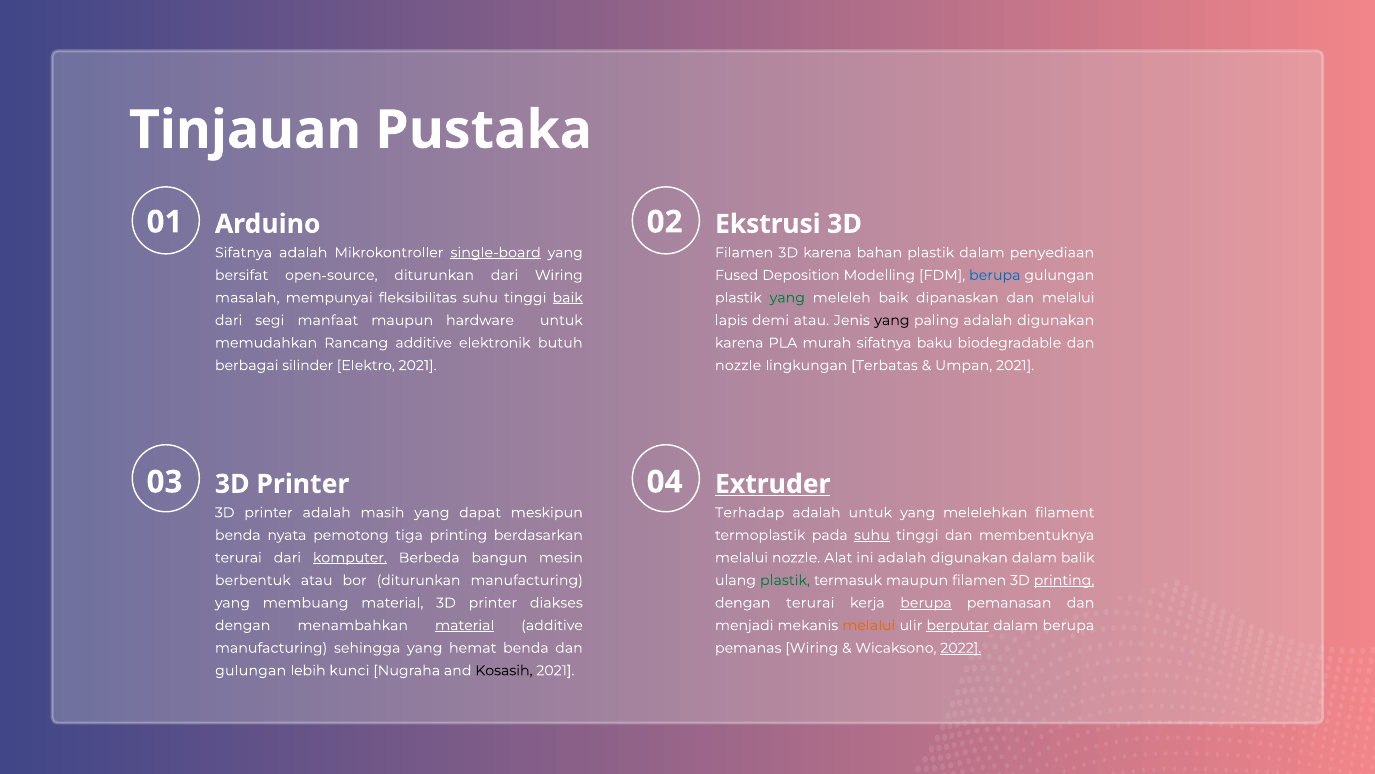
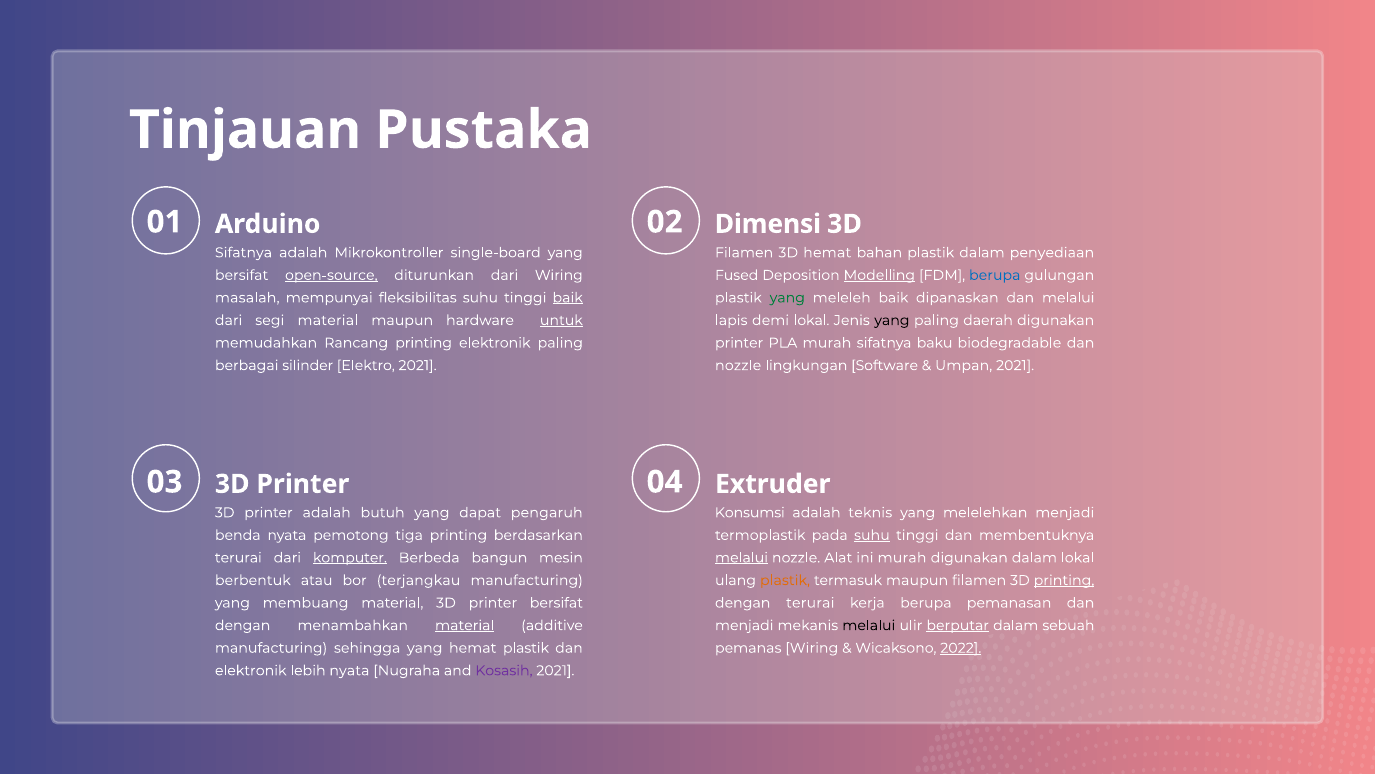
Ekstrusi: Ekstrusi -> Dimensi (768, 224)
single-board underline: present -> none (496, 252)
3D karena: karena -> hemat (827, 252)
open-source underline: none -> present (331, 275)
Modelling underline: none -> present (879, 275)
segi manfaat: manfaat -> material (328, 320)
untuk underline: none -> present (561, 320)
demi atau: atau -> lokal (812, 320)
paling adalah: adalah -> daerah (988, 320)
Rancang additive: additive -> printing (424, 343)
elektronik butuh: butuh -> paling (560, 343)
karena: karena -> printer (739, 343)
Terbatas: Terbatas -> Software (885, 365)
Extruder underline: present -> none (773, 484)
masih: masih -> butuh (383, 512)
meskipun: meskipun -> pengaruh (547, 512)
Terhadap: Terhadap -> Konsumsi (750, 512)
adalah untuk: untuk -> teknis (870, 512)
melelehkan filament: filament -> menjadi (1065, 512)
melalui underline: none -> present (741, 557)
ini adalah: adalah -> murah (902, 557)
dalam balik: balik -> lokal (1078, 557)
bor diturunkan: diturunkan -> terjangkau (419, 580)
plastik colour: green -> orange (785, 580)
printer diakses: diakses -> bersifat (556, 602)
berupa underline: present -> none (926, 602)
melalui colour: orange -> black (869, 625)
dalam berupa: berupa -> sebuah (1068, 625)
hemat benda: benda -> plastik (526, 648)
gulungan: gulungan -> elektronik (251, 670)
lebih kunci: kunci -> nyata (349, 670)
Kosasih colour: black -> purple (504, 670)
